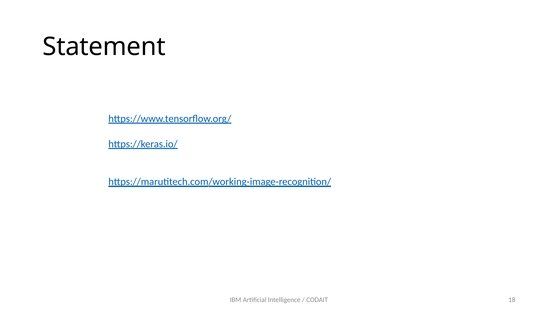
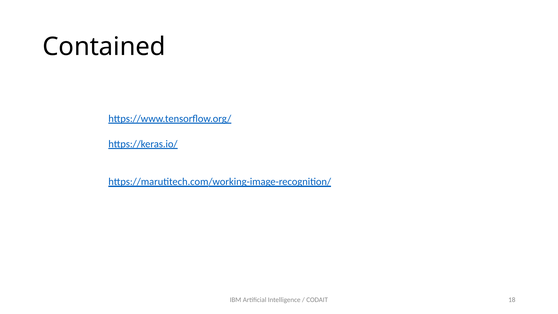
Statement: Statement -> Contained (104, 47)
